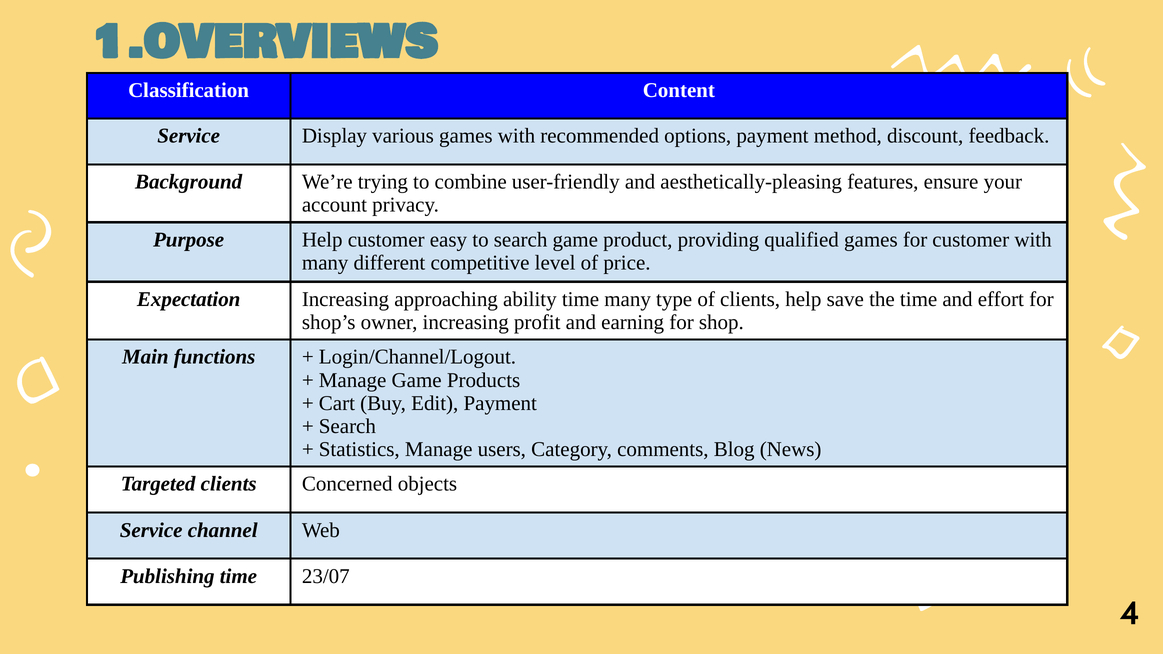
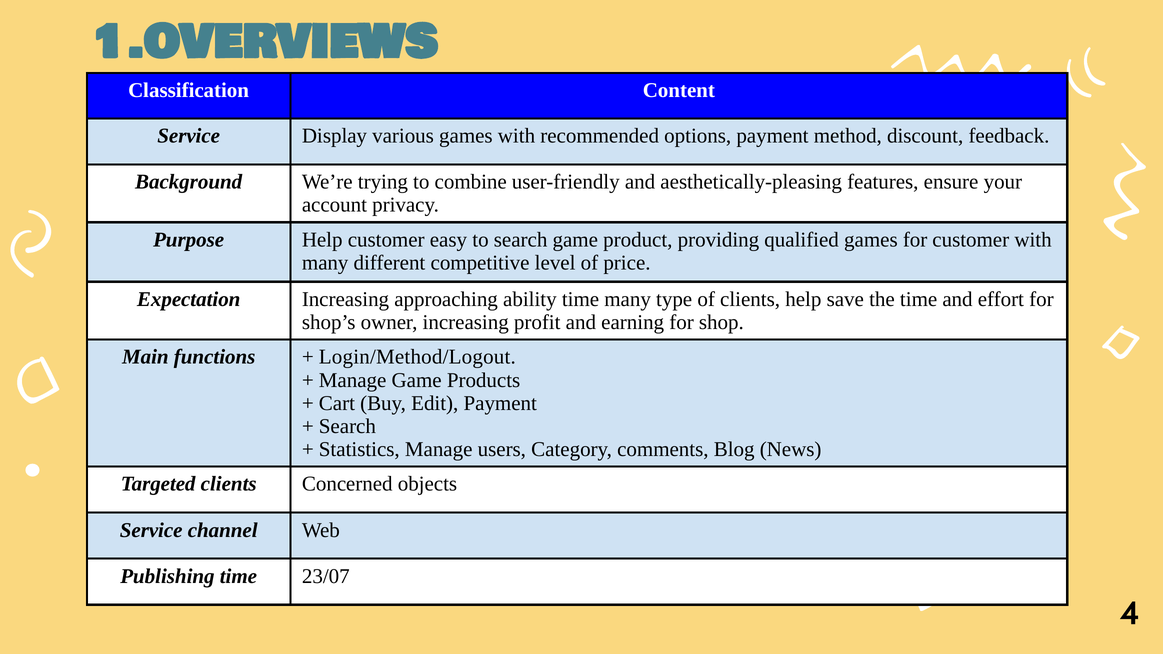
Login/Channel/Logout: Login/Channel/Logout -> Login/Method/Logout (417, 357)
